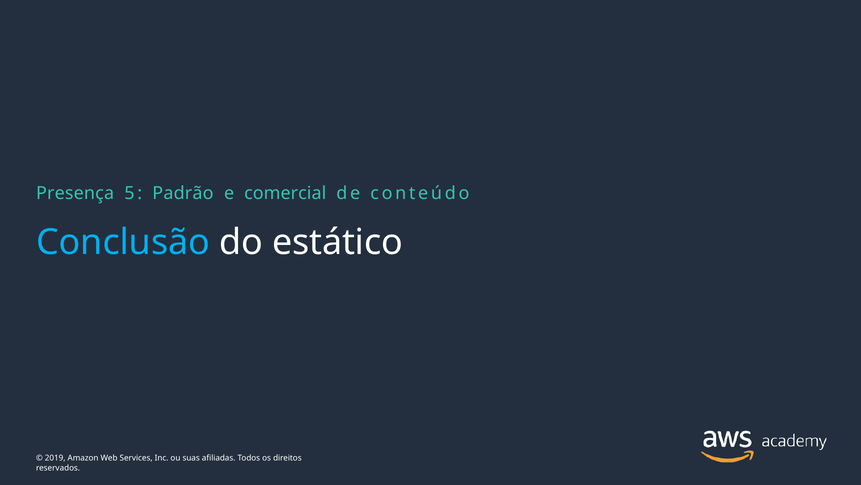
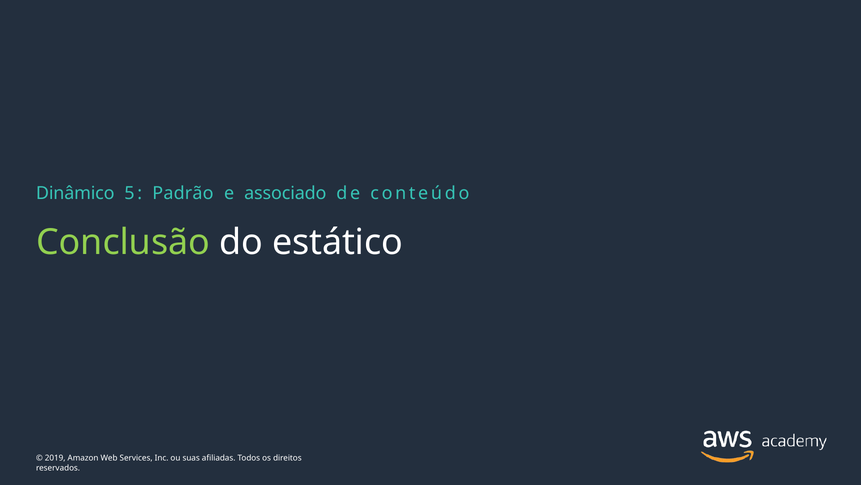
Presença: Presença -> Dinâmico (75, 193)
comercial: comercial -> associado (285, 193)
Conclusão colour: light blue -> light green (123, 242)
